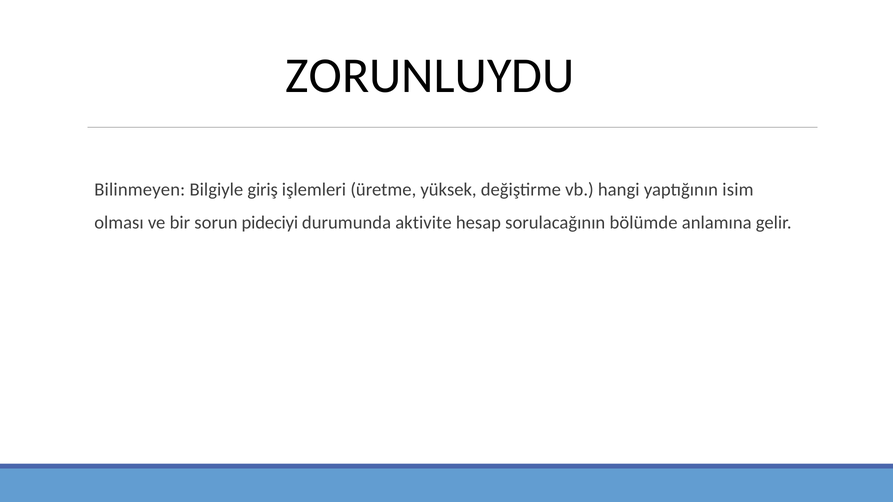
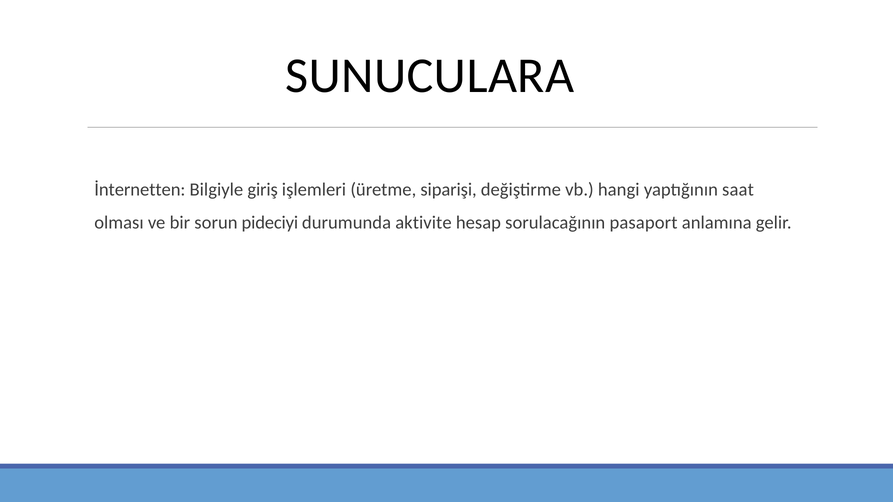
ZORUNLUYDU: ZORUNLUYDU -> SUNUCULARA (430, 76)
Bilinmeyen: Bilinmeyen -> İnternetten (140, 190)
yüksek: yüksek -> siparişi (449, 190)
isim: isim -> saat (738, 190)
bölümde: bölümde -> pasaport (644, 223)
